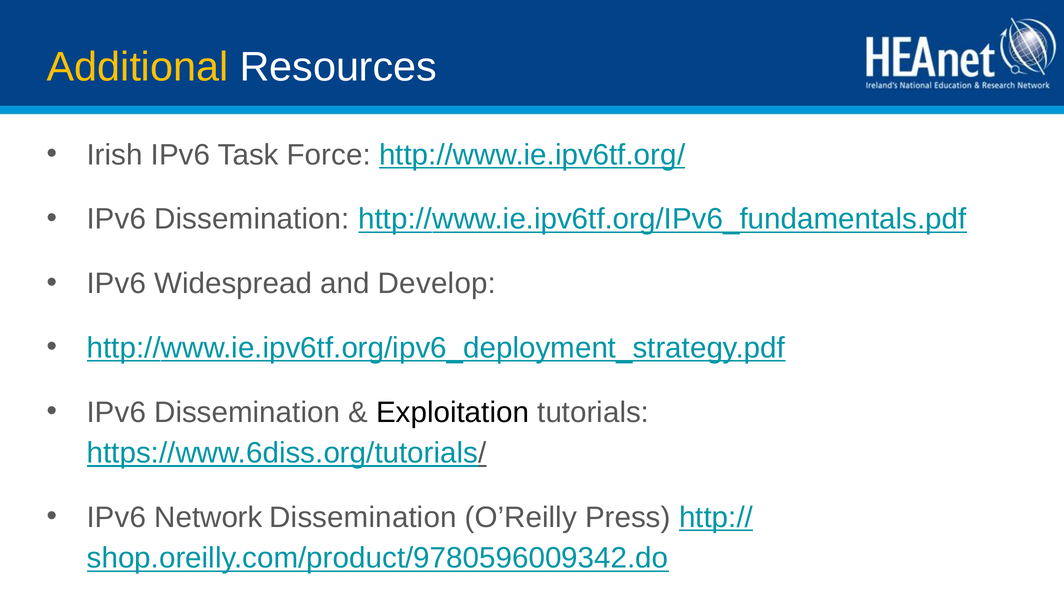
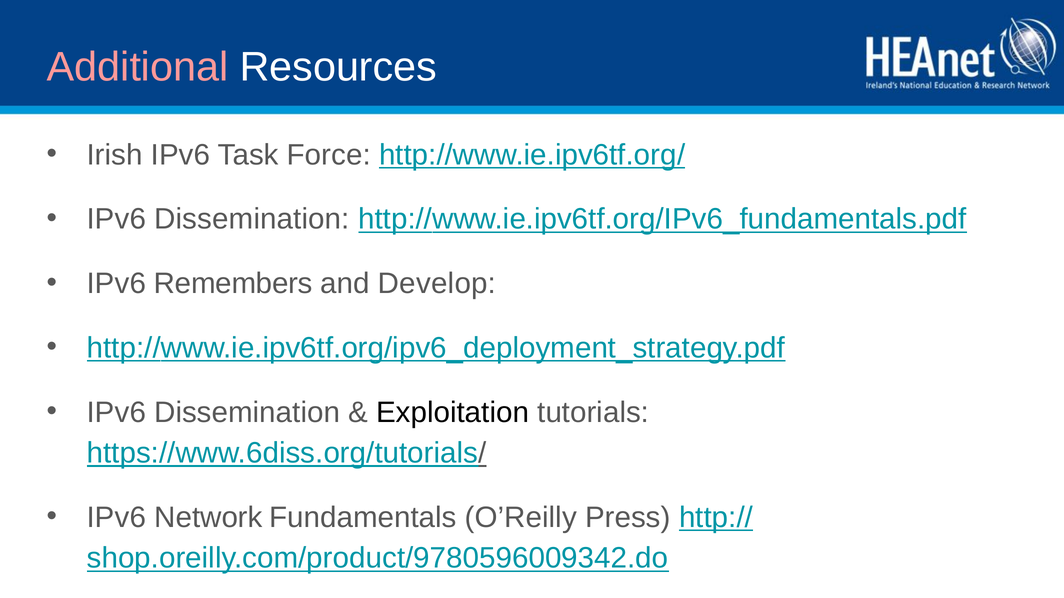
Additional colour: yellow -> pink (138, 67)
Widespread: Widespread -> Remembers (233, 284)
Network Dissemination: Dissemination -> Fundamentals (363, 518)
